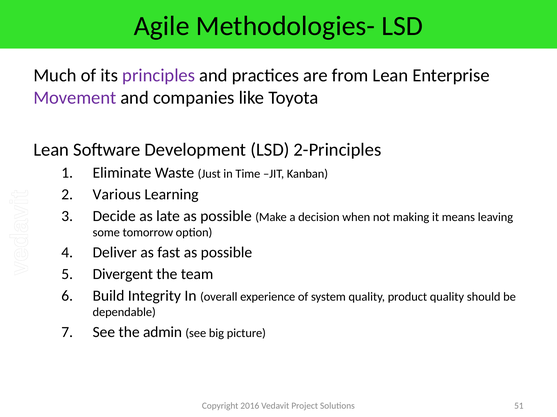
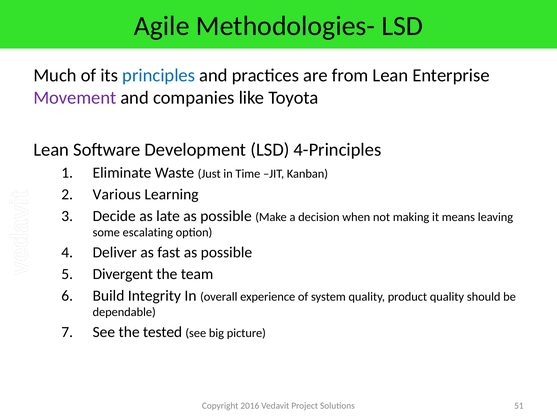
principles colour: purple -> blue (159, 76)
2-Principles: 2-Principles -> 4-Principles (337, 150)
tomorrow: tomorrow -> escalating (148, 233)
admin: admin -> tested (163, 333)
